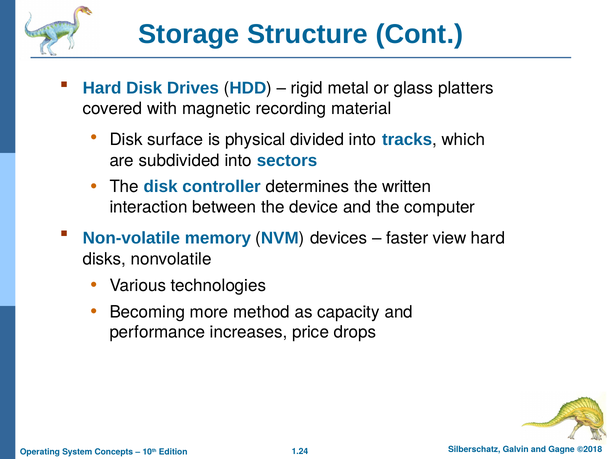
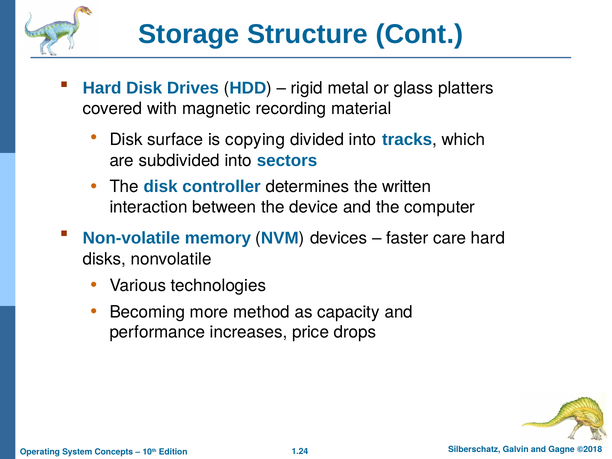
physical: physical -> copying (255, 139)
view: view -> care (450, 238)
